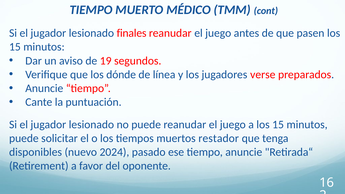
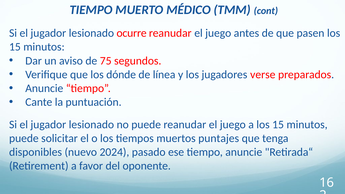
finales: finales -> ocurre (132, 33)
19: 19 -> 75 (106, 61)
restador: restador -> puntajes (219, 138)
